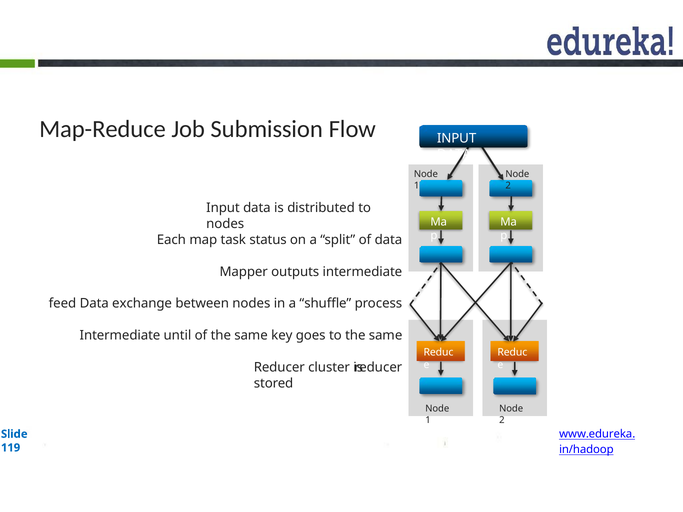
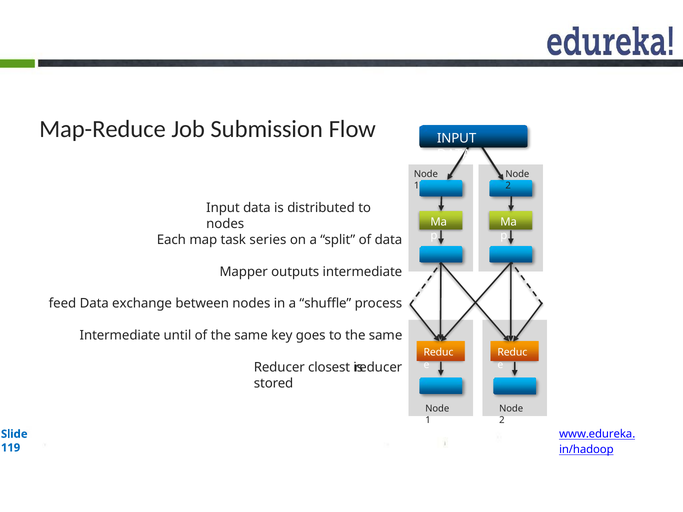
status: status -> series (268, 240)
cluster: cluster -> closest (329, 367)
